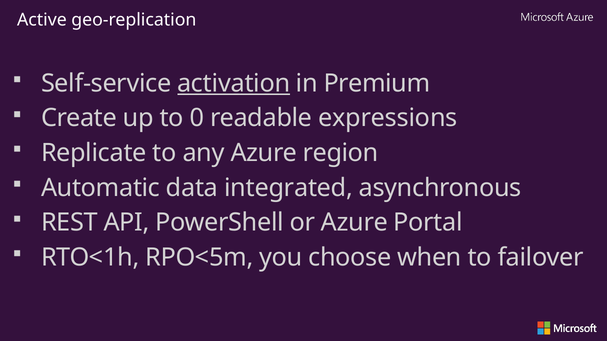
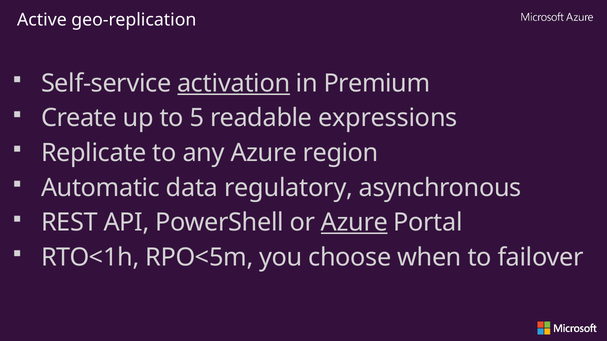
0: 0 -> 5 (197, 118)
integrated: integrated -> regulatory (289, 188)
Azure underline: none -> present (354, 223)
